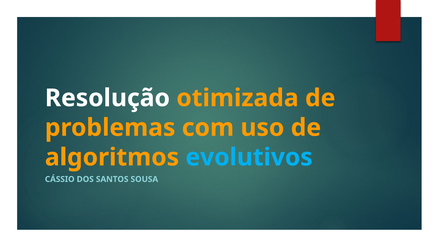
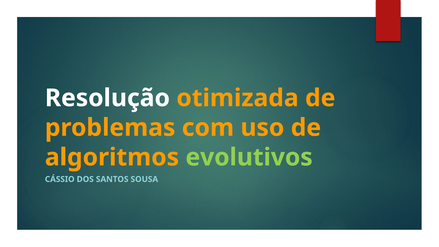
evolutivos colour: light blue -> light green (249, 157)
